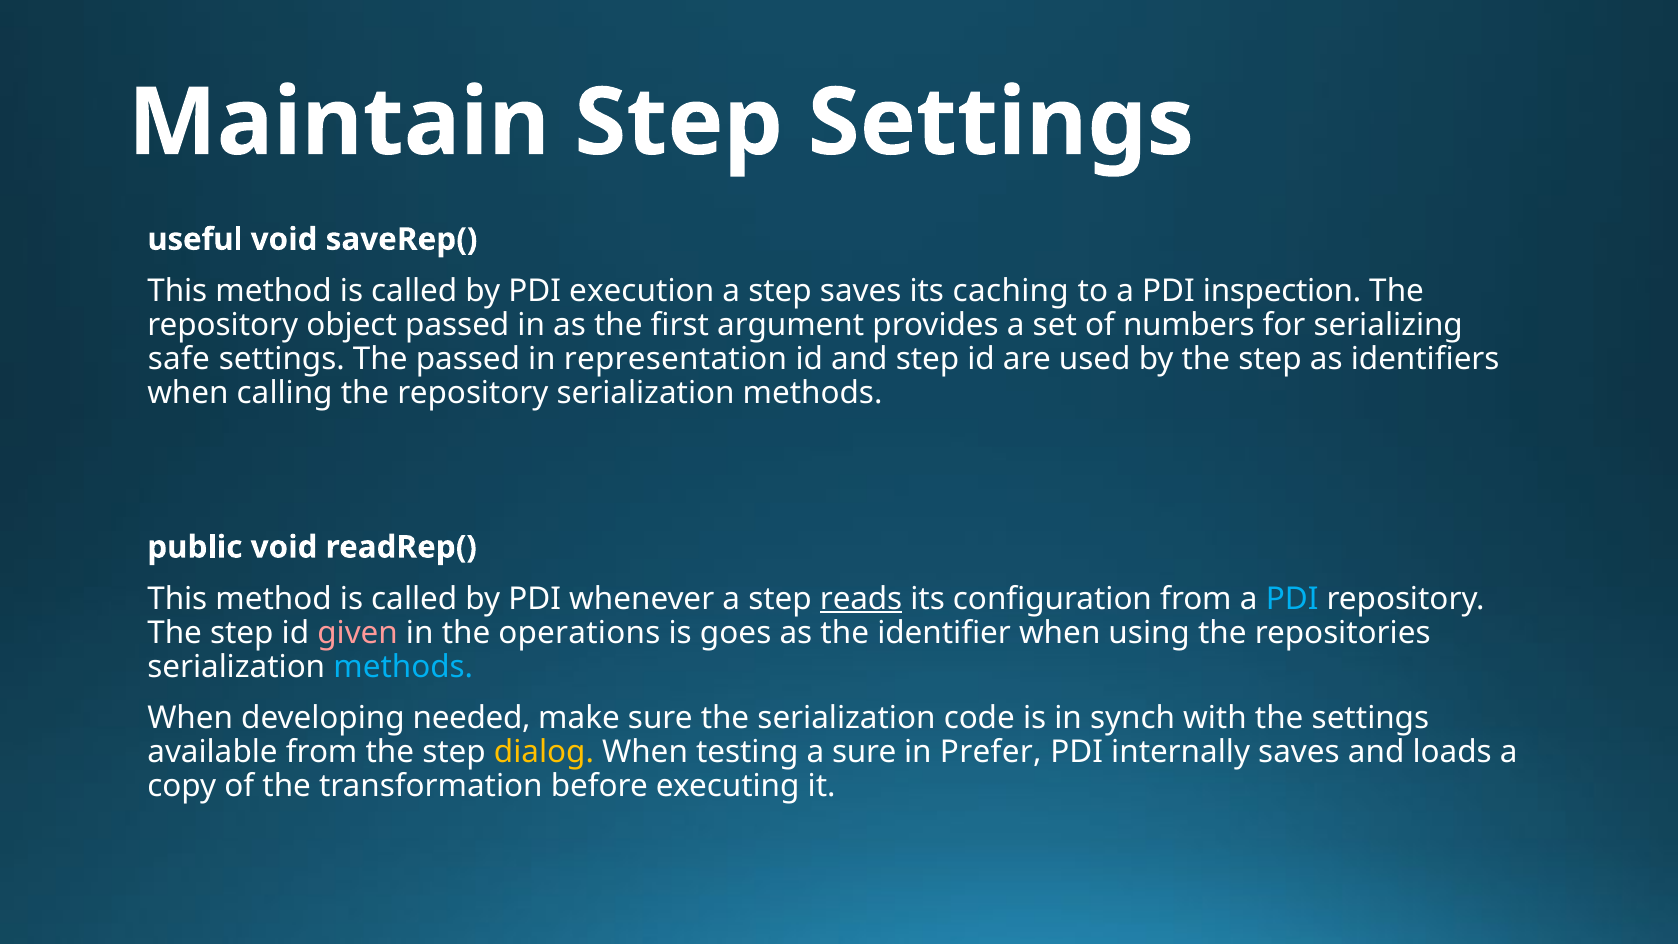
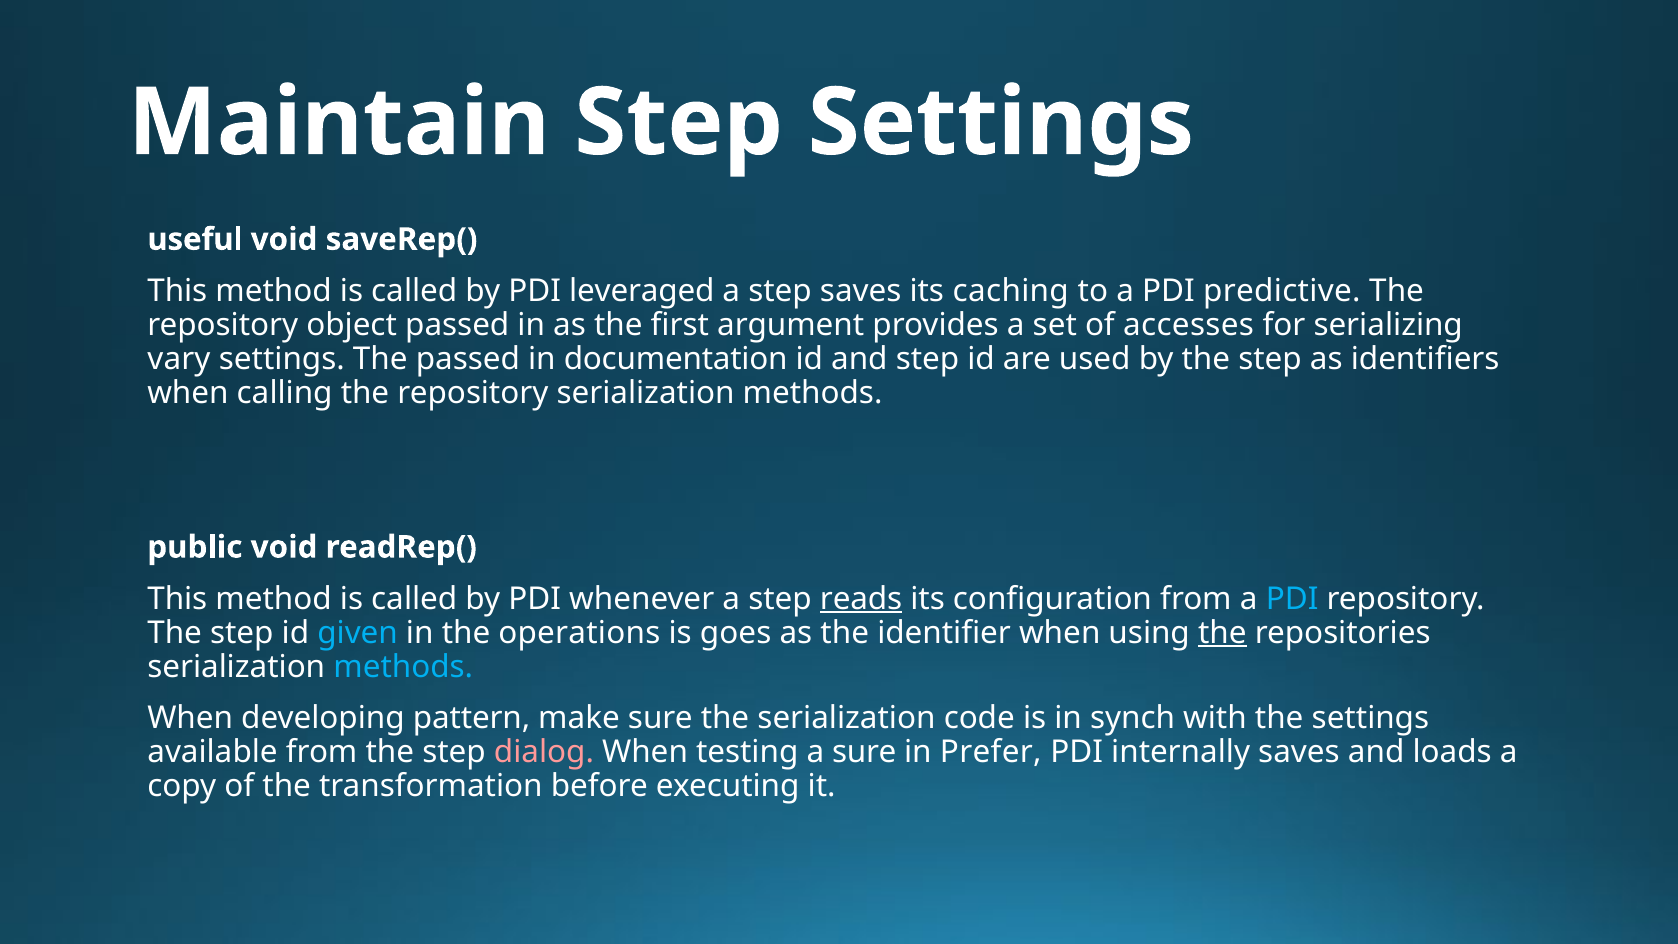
execution: execution -> leveraged (642, 291)
inspection: inspection -> predictive (1282, 291)
numbers: numbers -> accesses (1189, 325)
safe: safe -> vary (179, 359)
representation: representation -> documentation (676, 359)
given colour: pink -> light blue (358, 633)
the underline: none -> present (1222, 633)
needed: needed -> pattern (472, 718)
dialog colour: yellow -> pink (544, 752)
